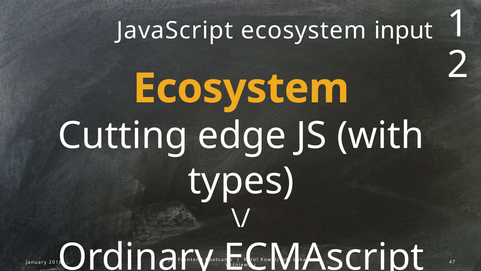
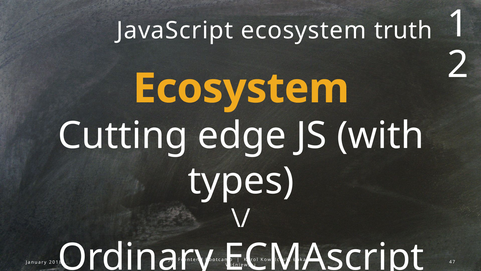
input: input -> truth (403, 30)
